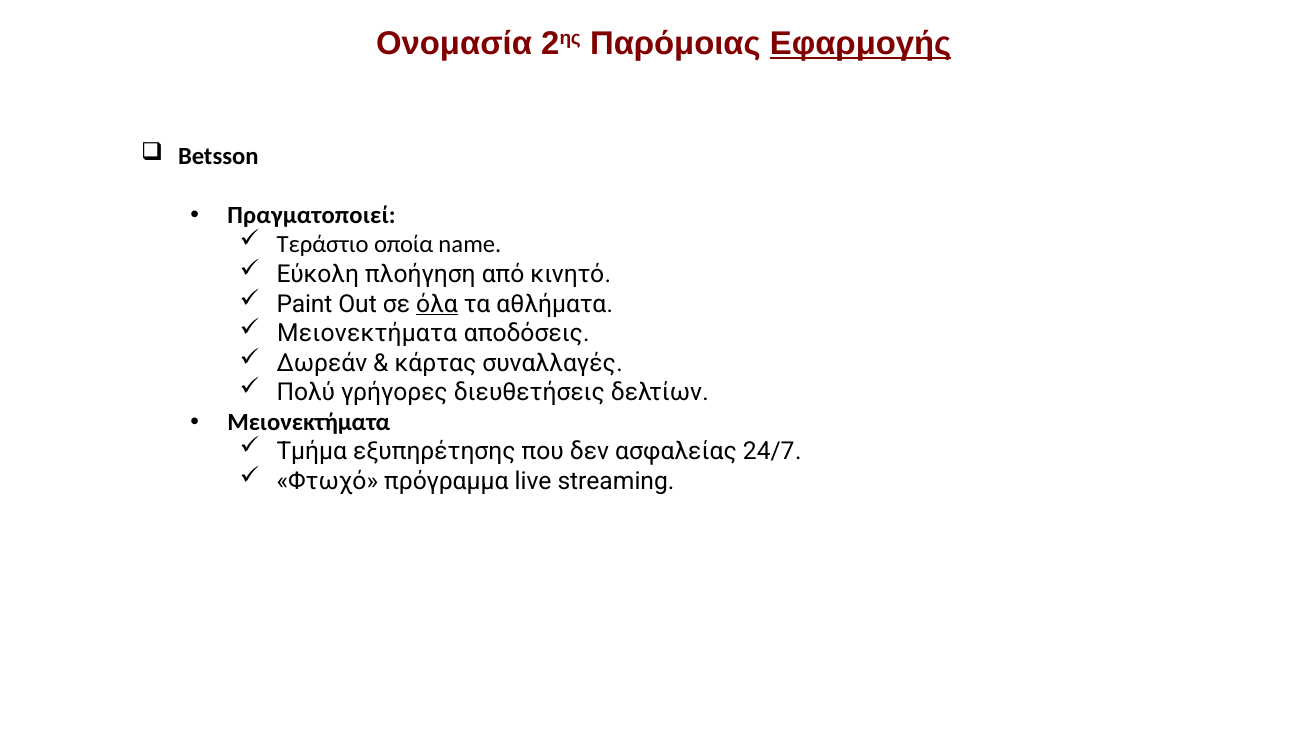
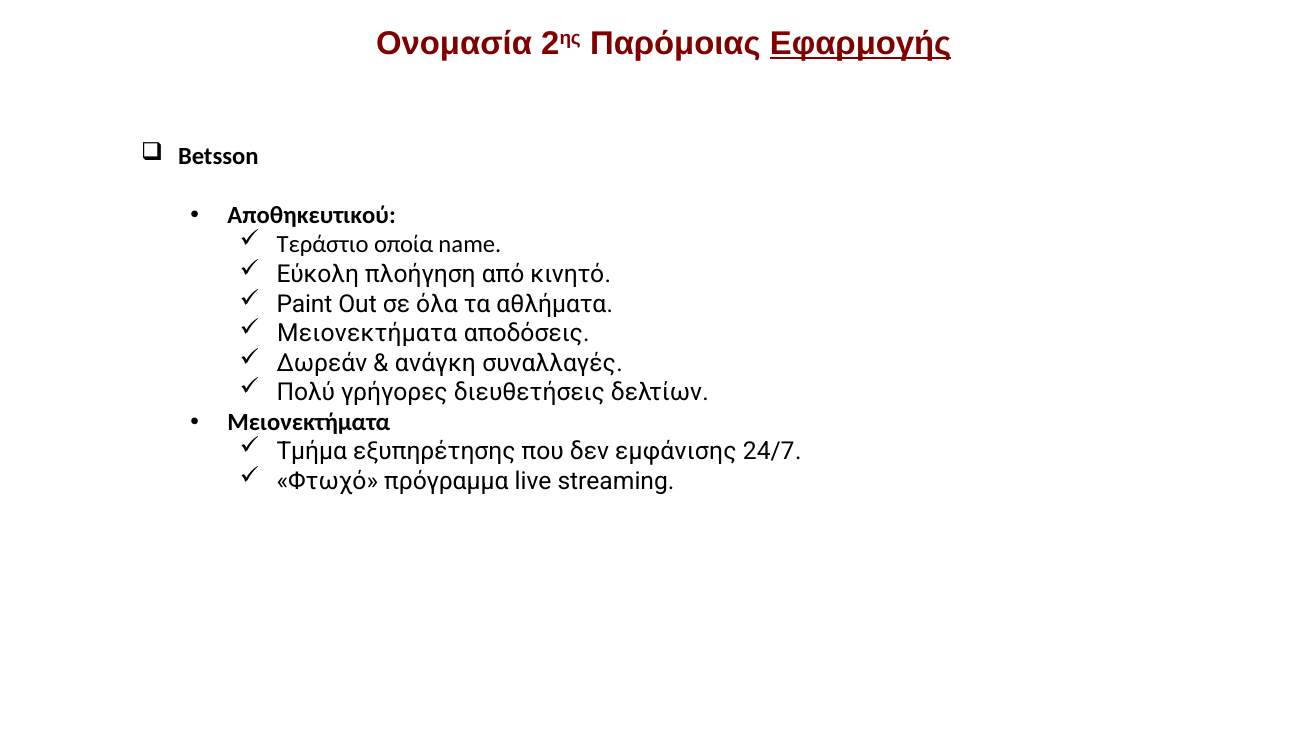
Πραγματοποιεί: Πραγματοποιεί -> Αποθηκευτικού (312, 215)
όλα underline: present -> none (437, 304)
κάρτας: κάρτας -> ανάγκη (435, 363)
ασφαλείας: ασφαλείας -> εμφάνισης (676, 452)
